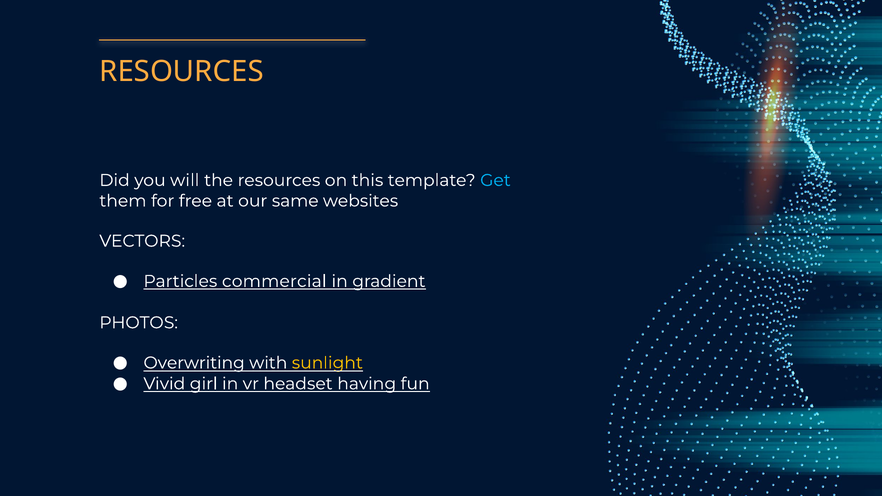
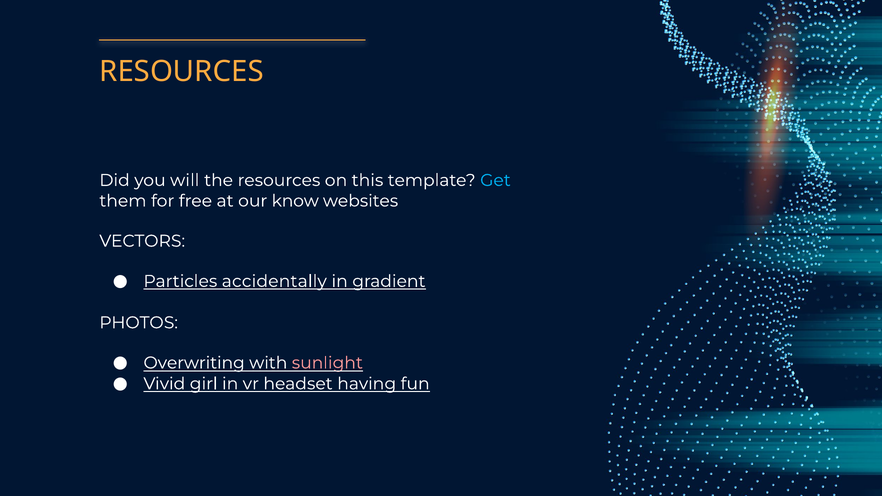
same: same -> know (295, 201)
commercial: commercial -> accidentally (274, 281)
sunlight colour: yellow -> pink (327, 363)
